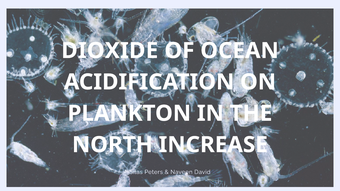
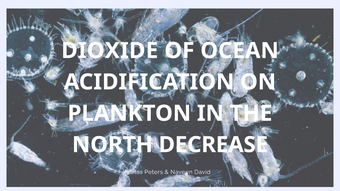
INCREASE: INCREASE -> DECREASE (213, 145)
